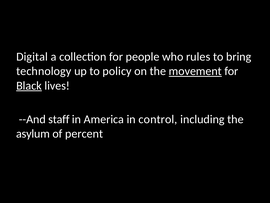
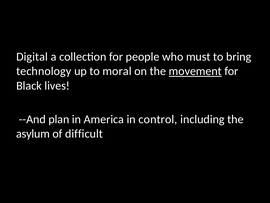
rules: rules -> must (198, 57)
policy: policy -> moral (117, 71)
Black underline: present -> none (29, 85)
staff: staff -> plan (59, 119)
percent: percent -> difficult (84, 133)
